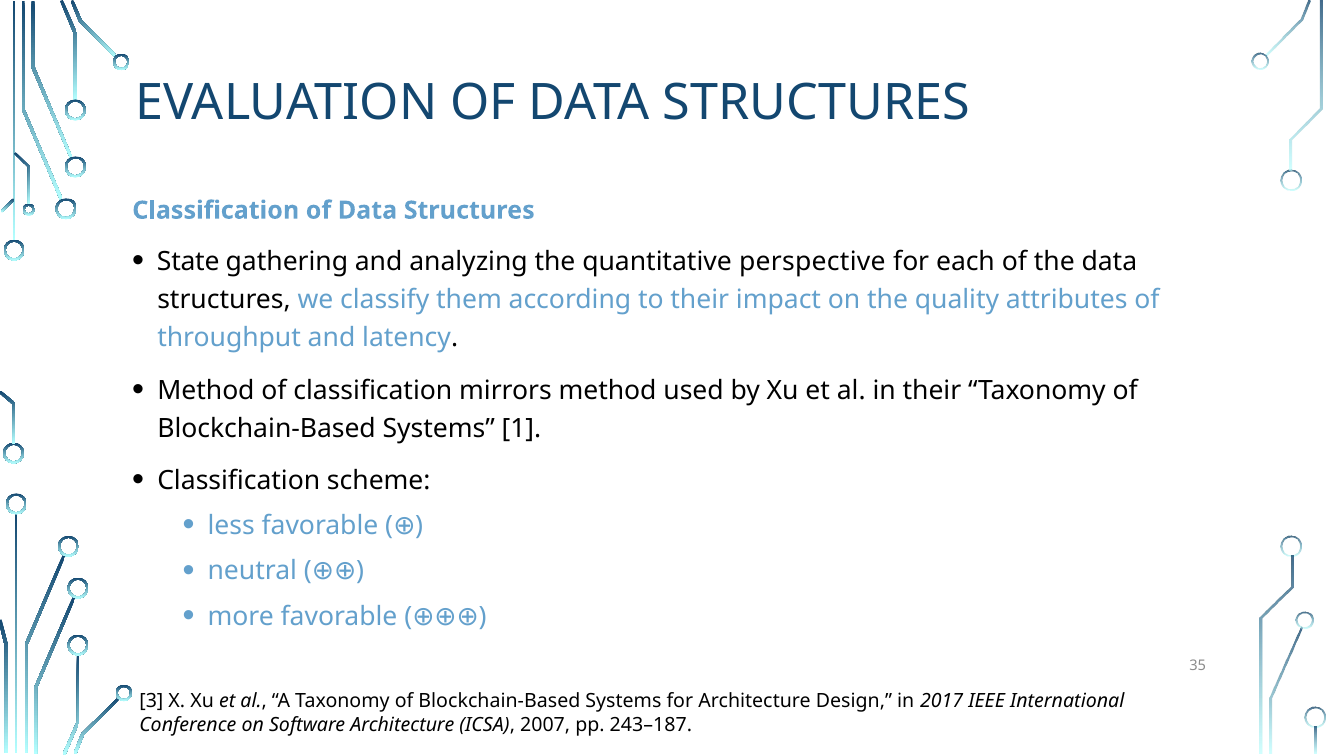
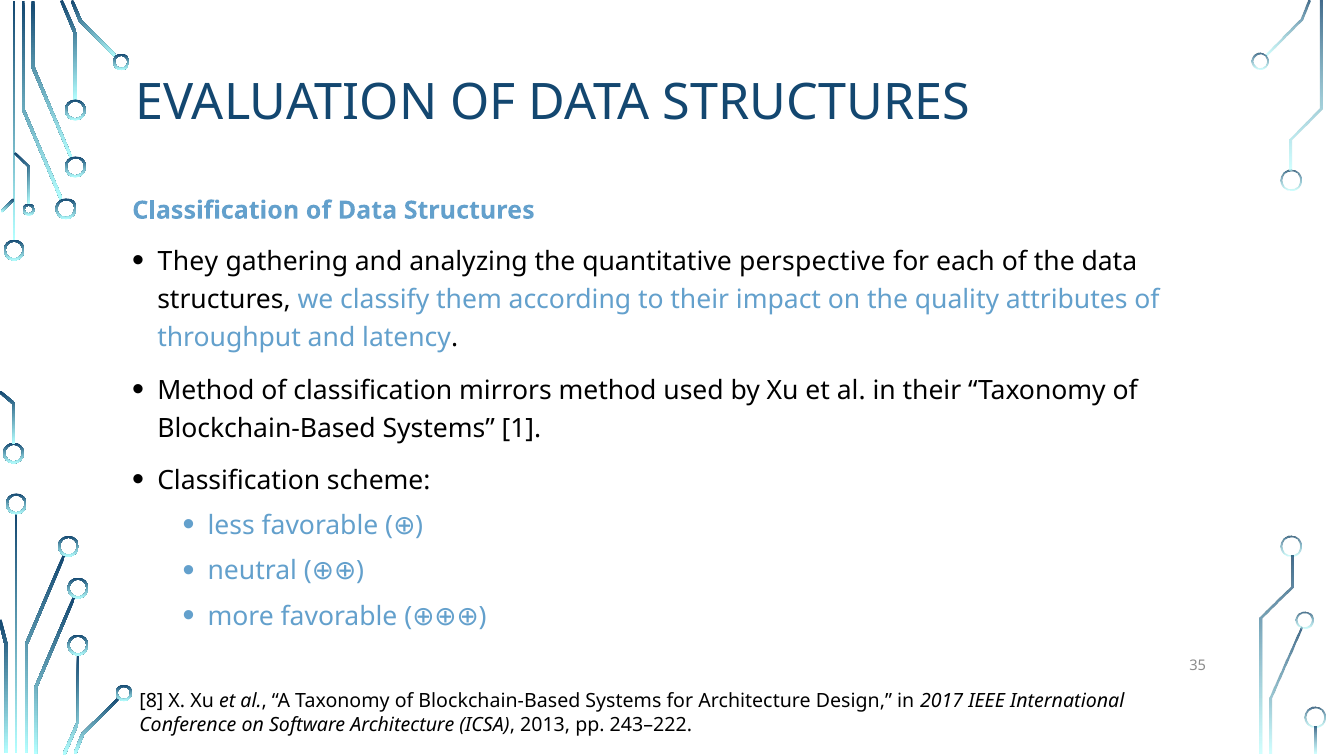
State: State -> They (188, 262)
3: 3 -> 8 (151, 701)
2007: 2007 -> 2013 (545, 724)
243–187: 243–187 -> 243–222 (651, 724)
